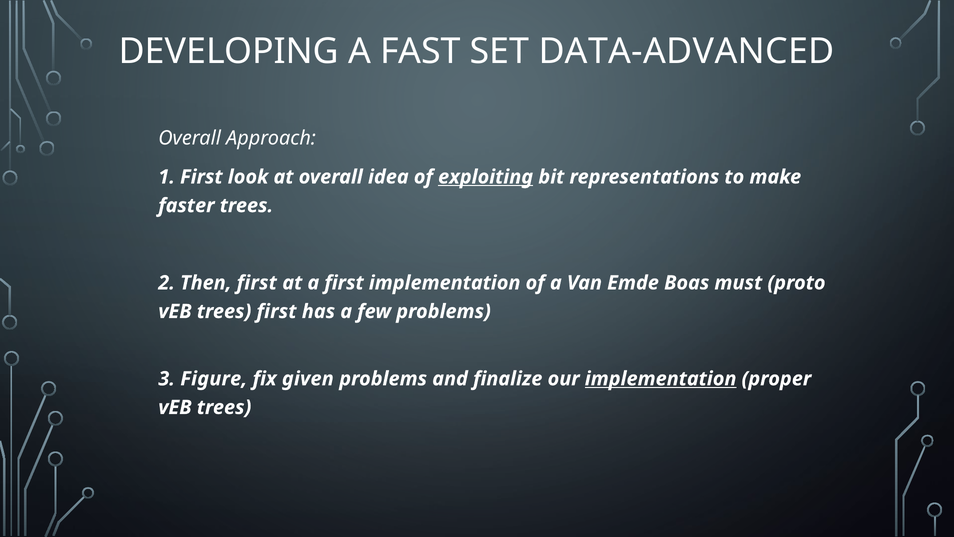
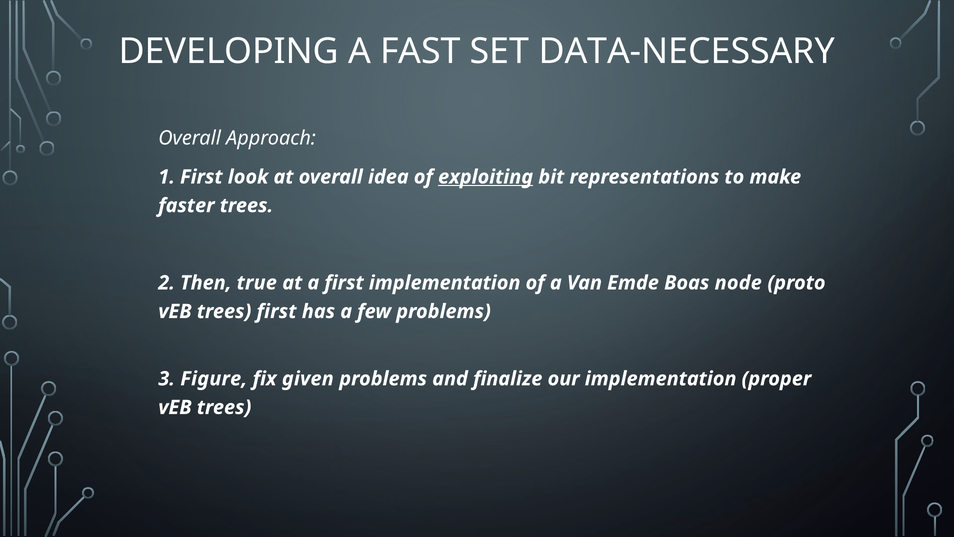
DATA-ADVANCED: DATA-ADVANCED -> DATA-NECESSARY (687, 51)
Then first: first -> true (257, 283)
must: must -> node (738, 283)
implementation underline: present -> none (661, 379)
